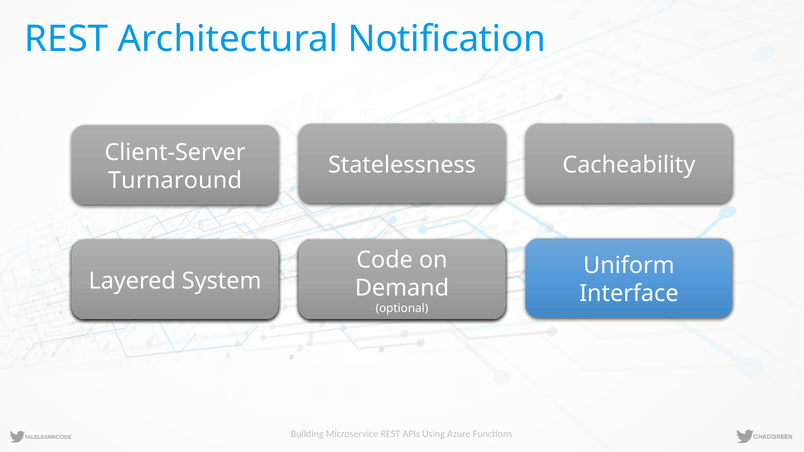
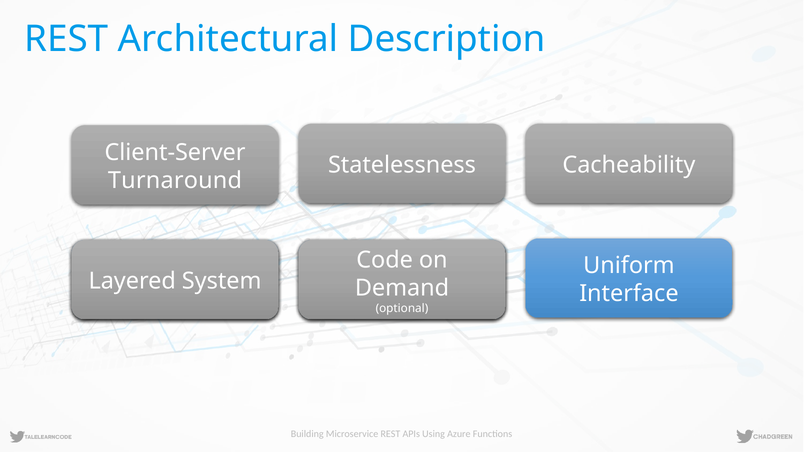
Notification: Notification -> Description (447, 39)
